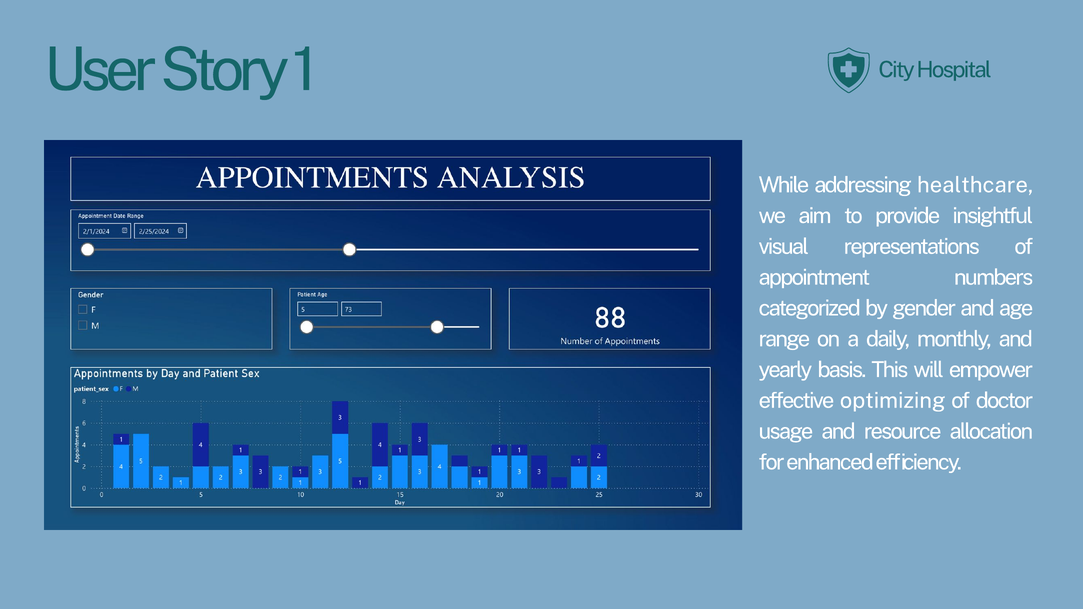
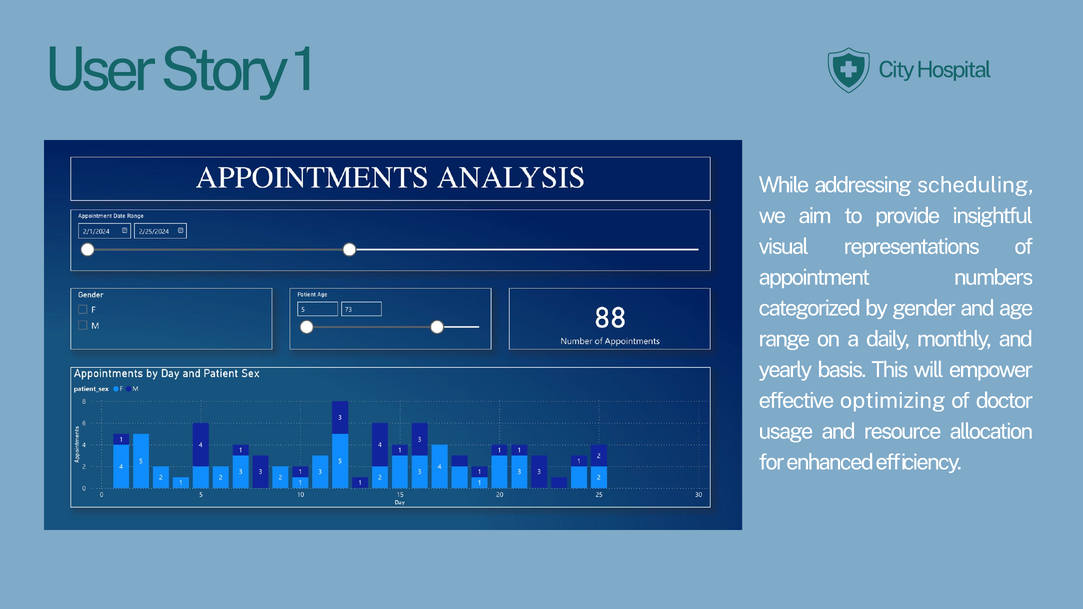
healthcare: healthcare -> scheduling (975, 185)
